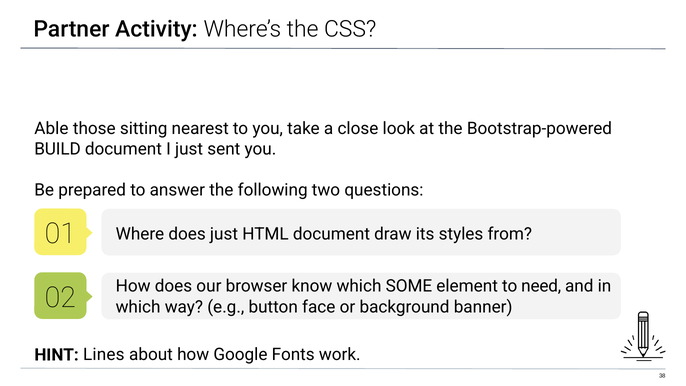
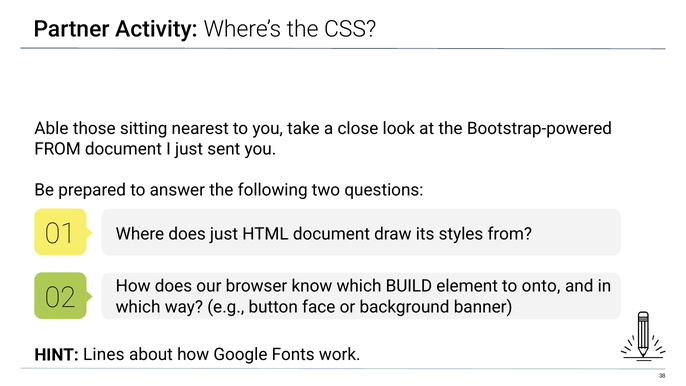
BUILD: BUILD -> FROM (58, 149)
SOME: SOME -> BUILD (409, 286)
need: need -> onto (541, 286)
